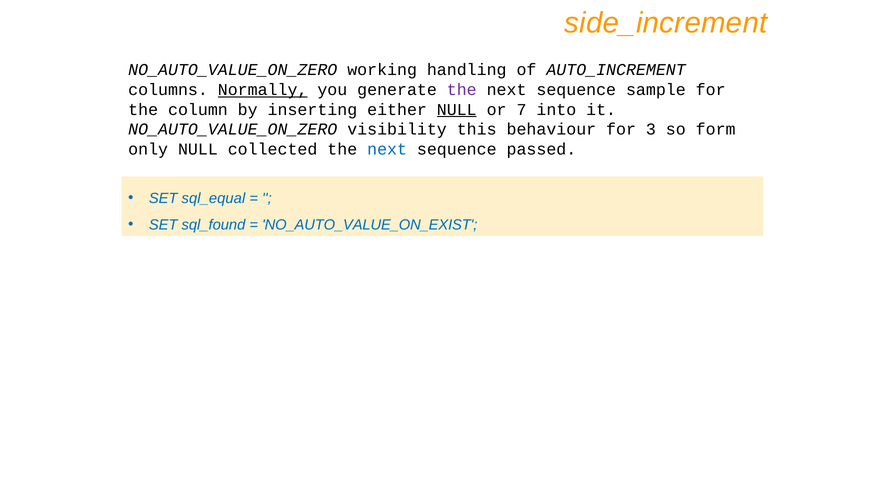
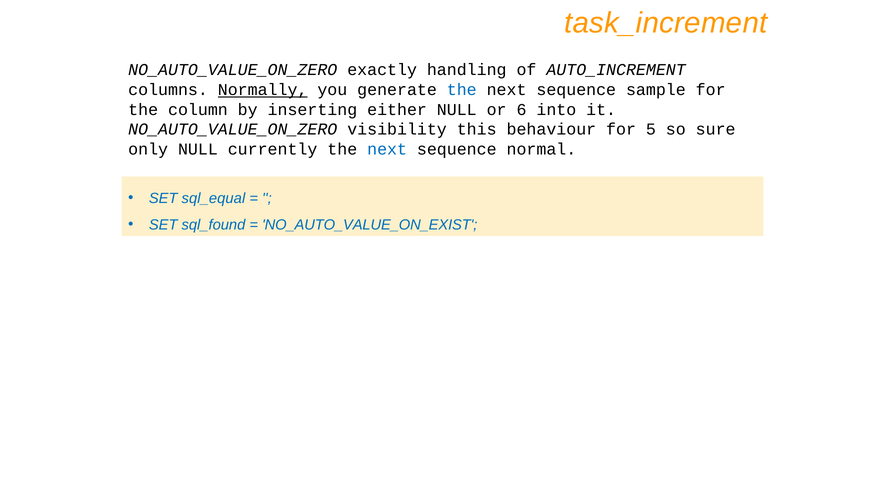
side_increment: side_increment -> task_increment (666, 23)
working: working -> exactly (382, 70)
the colour: purple -> blue (462, 90)
NULL underline: present -> none (457, 110)
7: 7 -> 6 (521, 110)
3: 3 -> 5 (651, 129)
form: form -> sure (716, 129)
collected: collected -> currently (273, 149)
passed: passed -> normal (541, 149)
